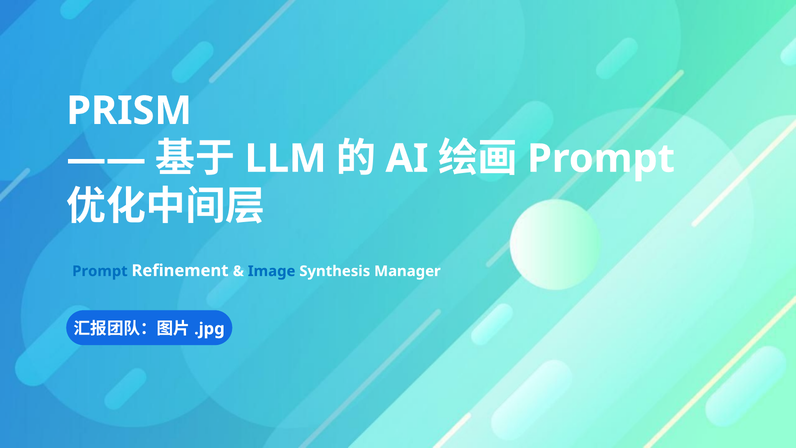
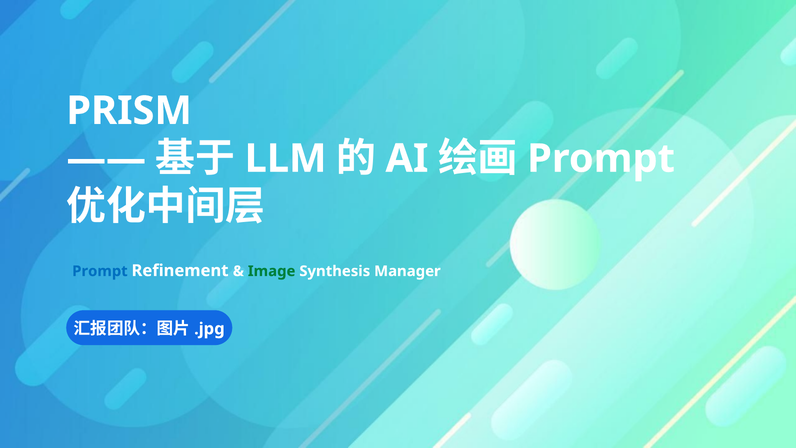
Image colour: blue -> green (272, 271)
